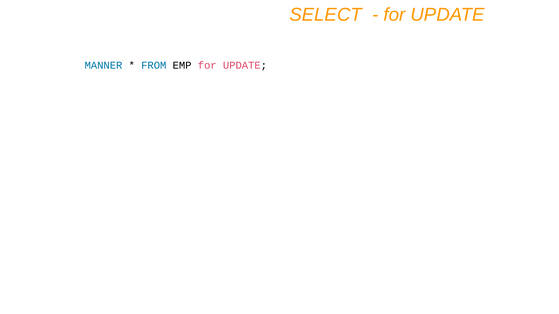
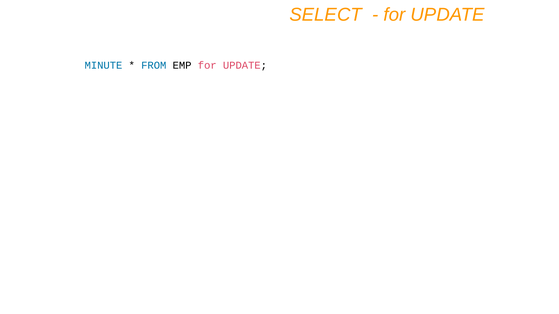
MANNER: MANNER -> MINUTE (103, 66)
